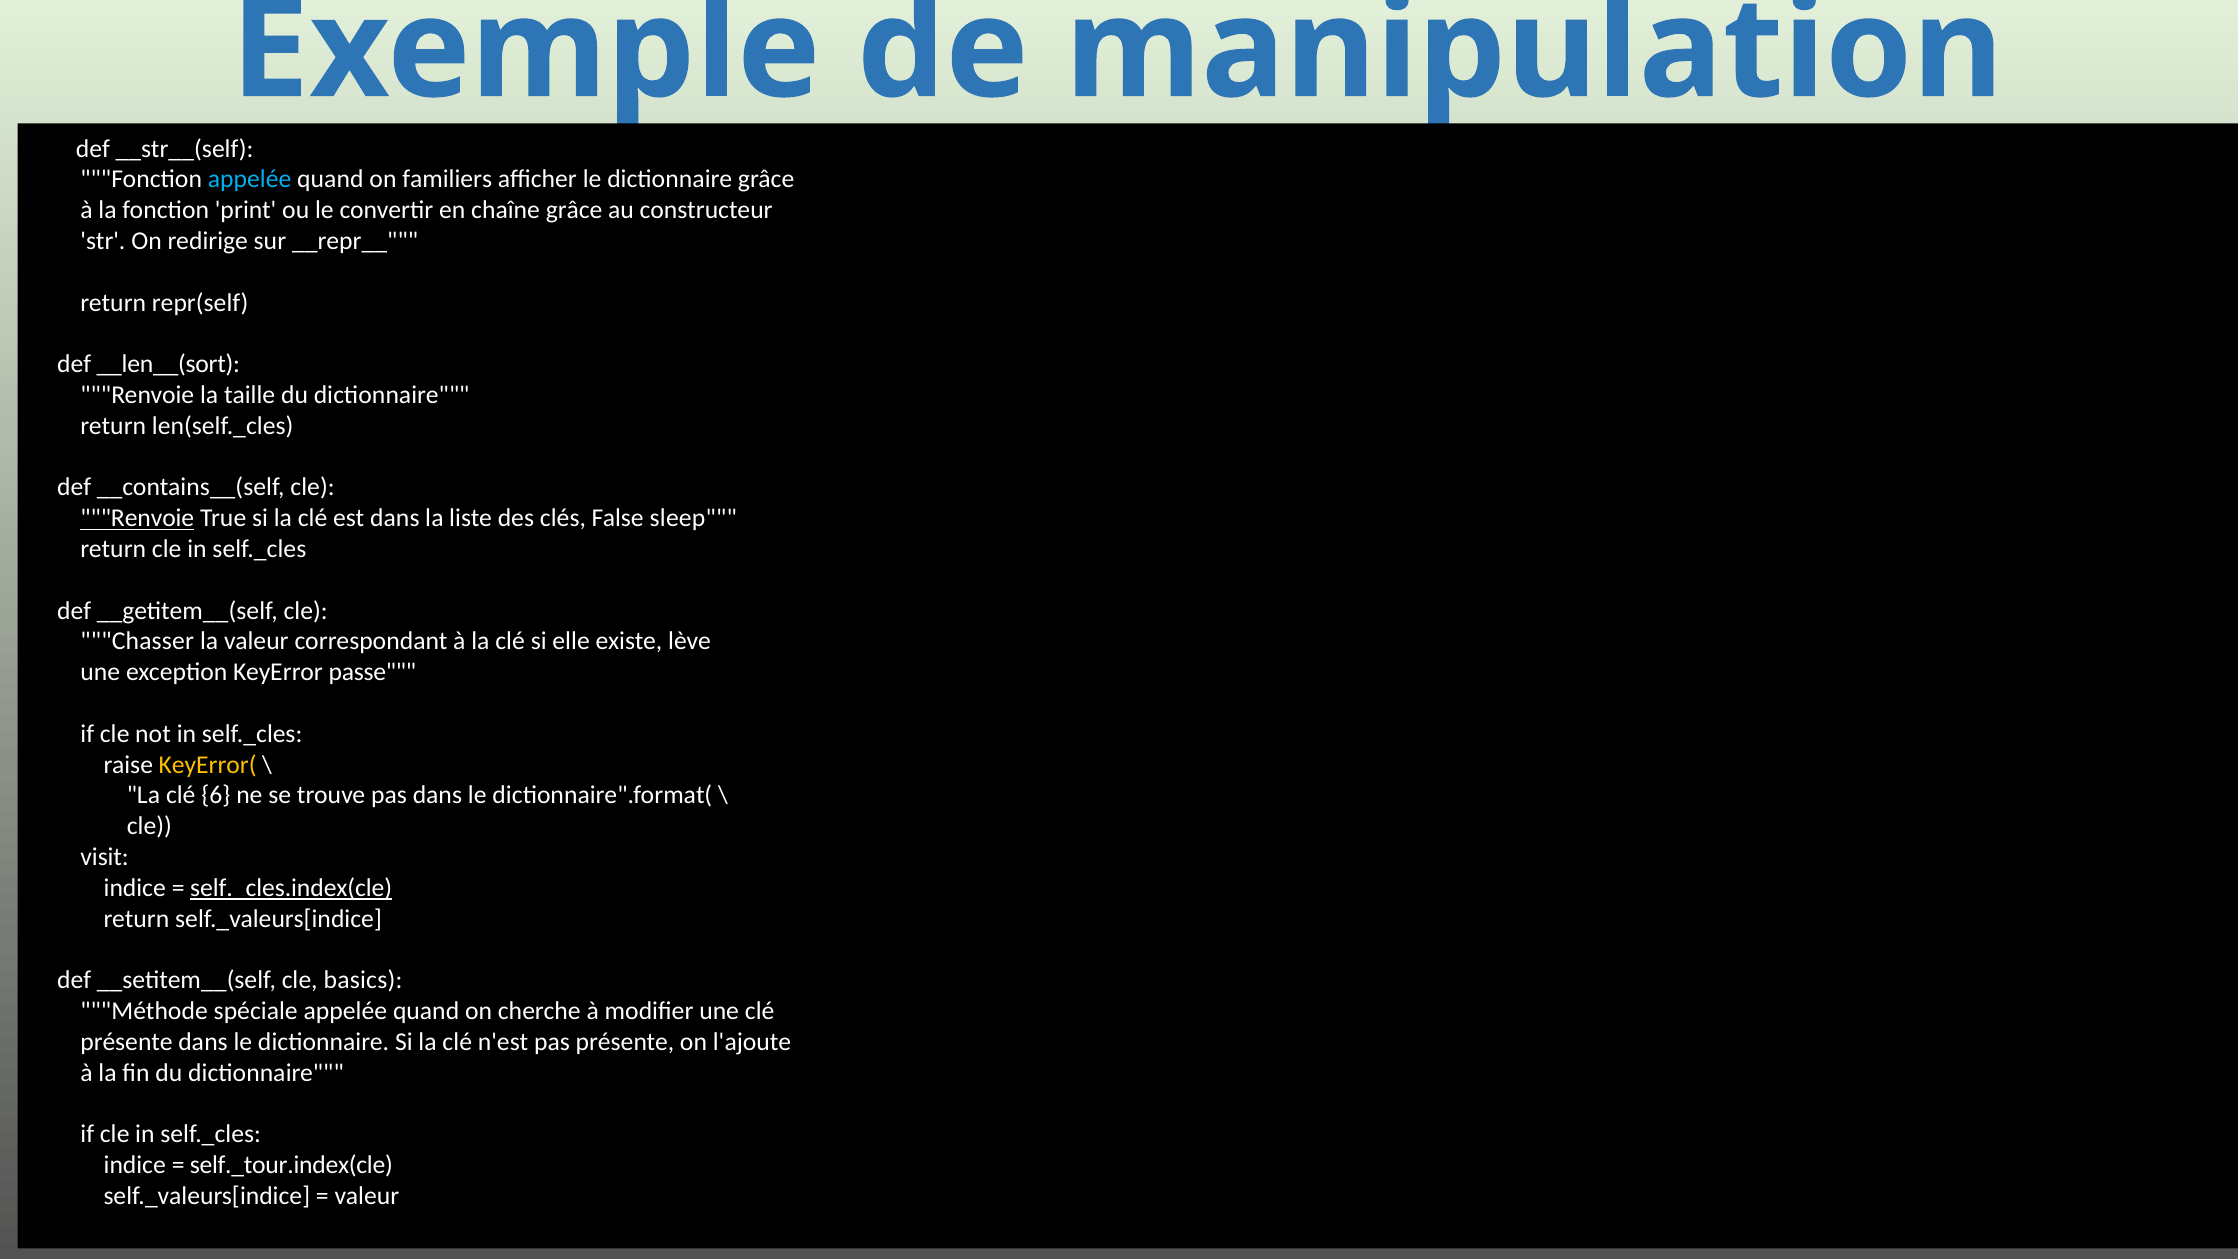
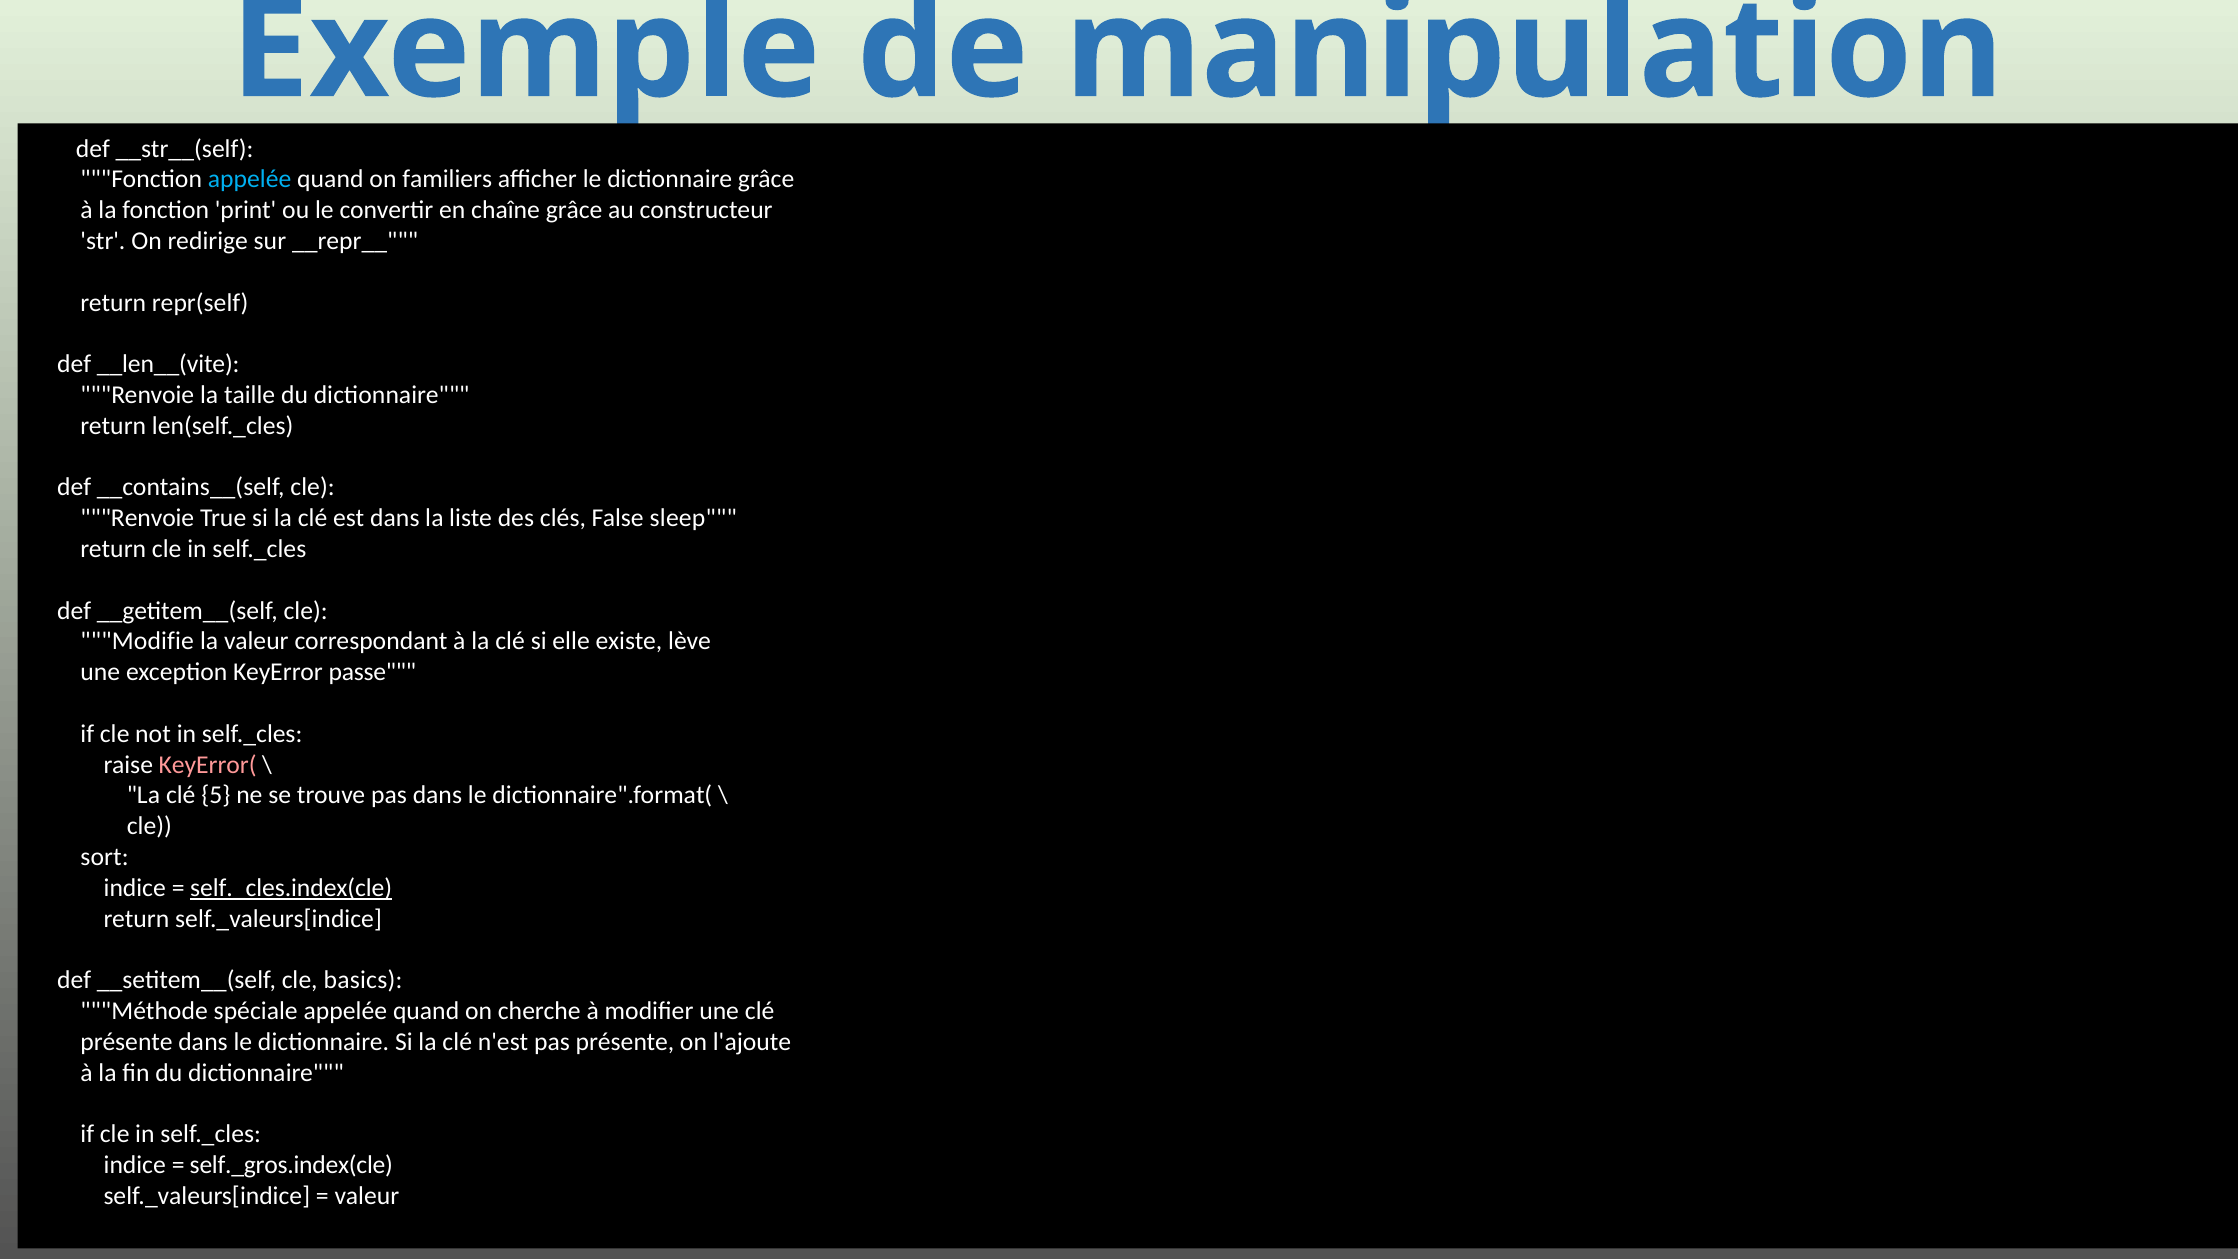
__len__(sort: __len__(sort -> __len__(vite (168, 364)
Renvoie underline: present -> none (137, 518)
Chasser: Chasser -> Modifie (137, 641)
KeyError( colour: yellow -> pink (208, 765)
6: 6 -> 5 (216, 795)
visit: visit -> sort (105, 857)
self._tour.index(cle: self._tour.index(cle -> self._gros.index(cle (291, 1165)
